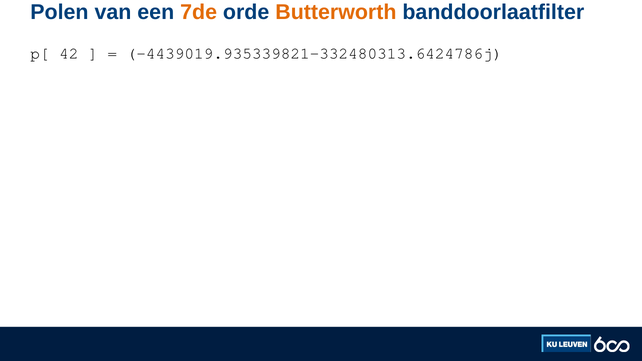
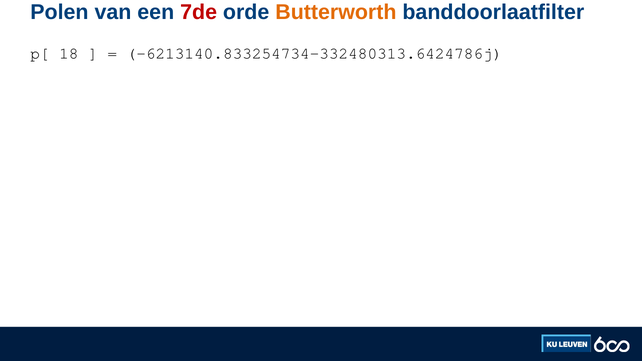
7de colour: orange -> red (199, 12)
42: 42 -> 18 (69, 53)
-4439019.935339821-332480313.6424786j: -4439019.935339821-332480313.6424786j -> -6213140.833254734-332480313.6424786j (315, 53)
